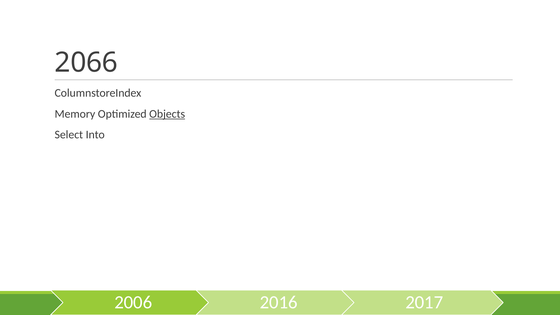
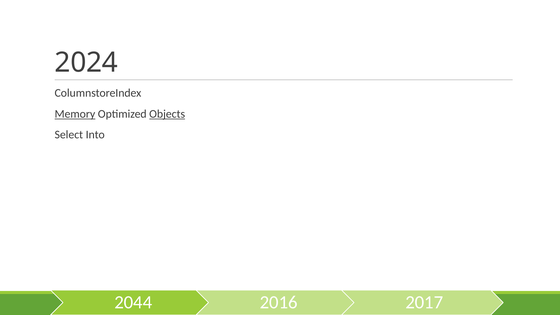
2066: 2066 -> 2024 (86, 63)
Memory underline: none -> present (75, 114)
2006: 2006 -> 2044 (133, 302)
